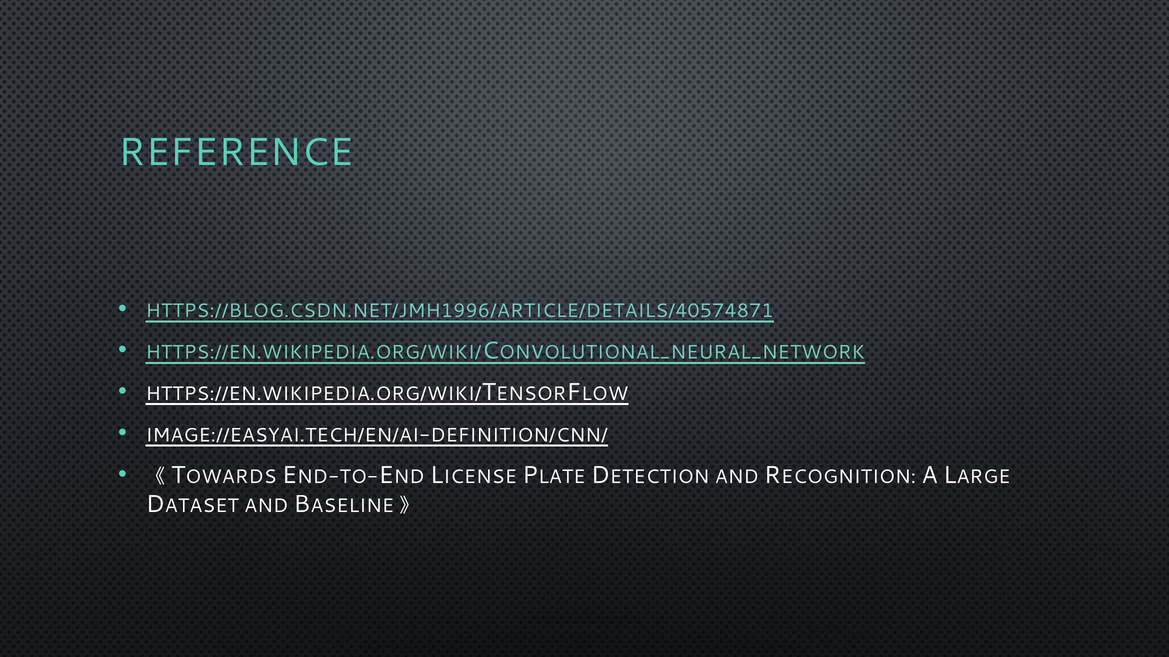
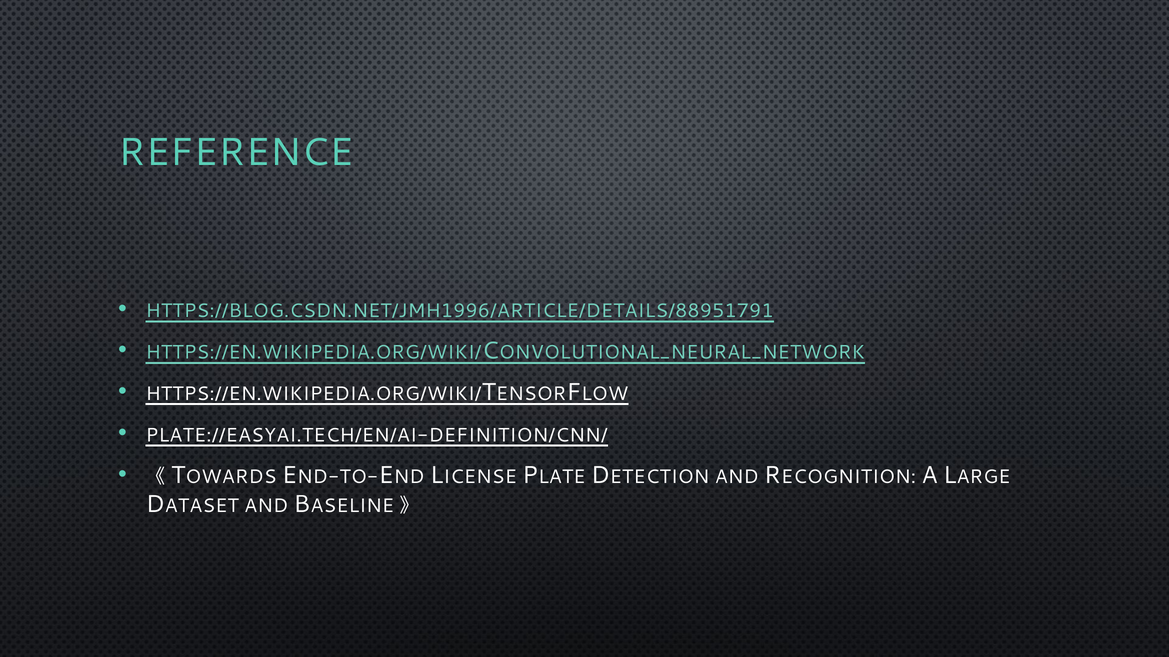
HTTPS://BLOG.CSDN.NET/JMH1996/ARTICLE/DETAILS/40574871: HTTPS://BLOG.CSDN.NET/JMH1996/ARTICLE/DETAILS/40574871 -> HTTPS://BLOG.CSDN.NET/JMH1996/ARTICLE/DETAILS/88951791 (460, 311)
IMAGE://EASYAI.TECH/EN/AI-DEFINITION/CNN/: IMAGE://EASYAI.TECH/EN/AI-DEFINITION/CNN/ -> PLATE://EASYAI.TECH/EN/AI-DEFINITION/CNN/ (377, 436)
